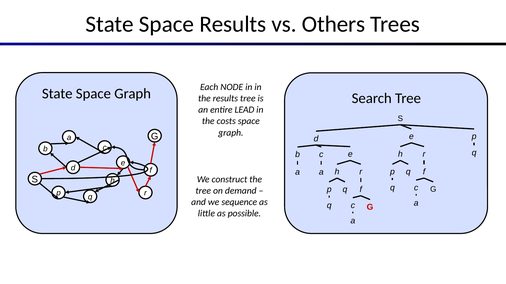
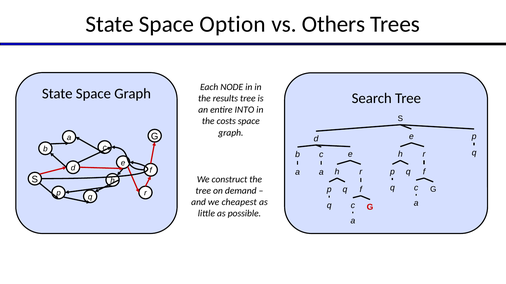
Space Results: Results -> Option (233, 24)
LEAD: LEAD -> INTO (244, 110)
sequence: sequence -> cheapest (239, 203)
